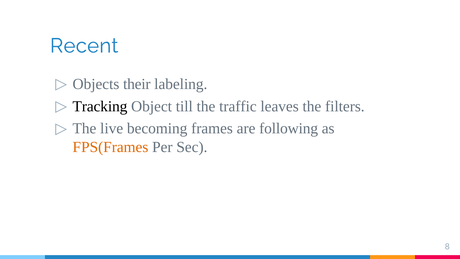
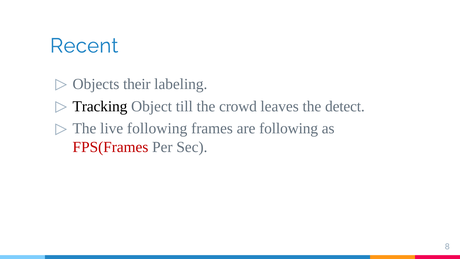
traffic: traffic -> crowd (238, 106)
filters: filters -> detect (345, 106)
live becoming: becoming -> following (157, 128)
FPS(Frames colour: orange -> red (110, 147)
